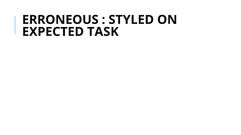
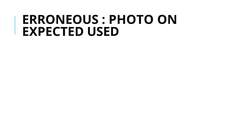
STYLED: STYLED -> PHOTO (131, 20)
TASK: TASK -> USED (103, 32)
